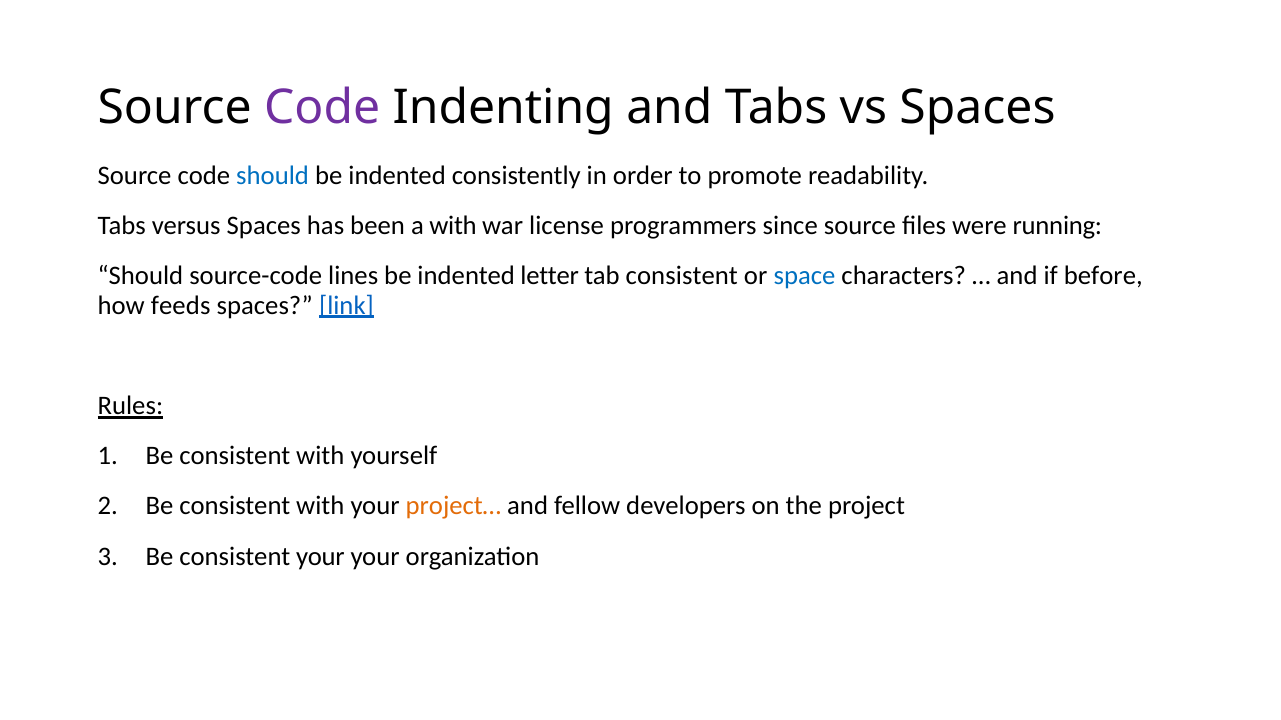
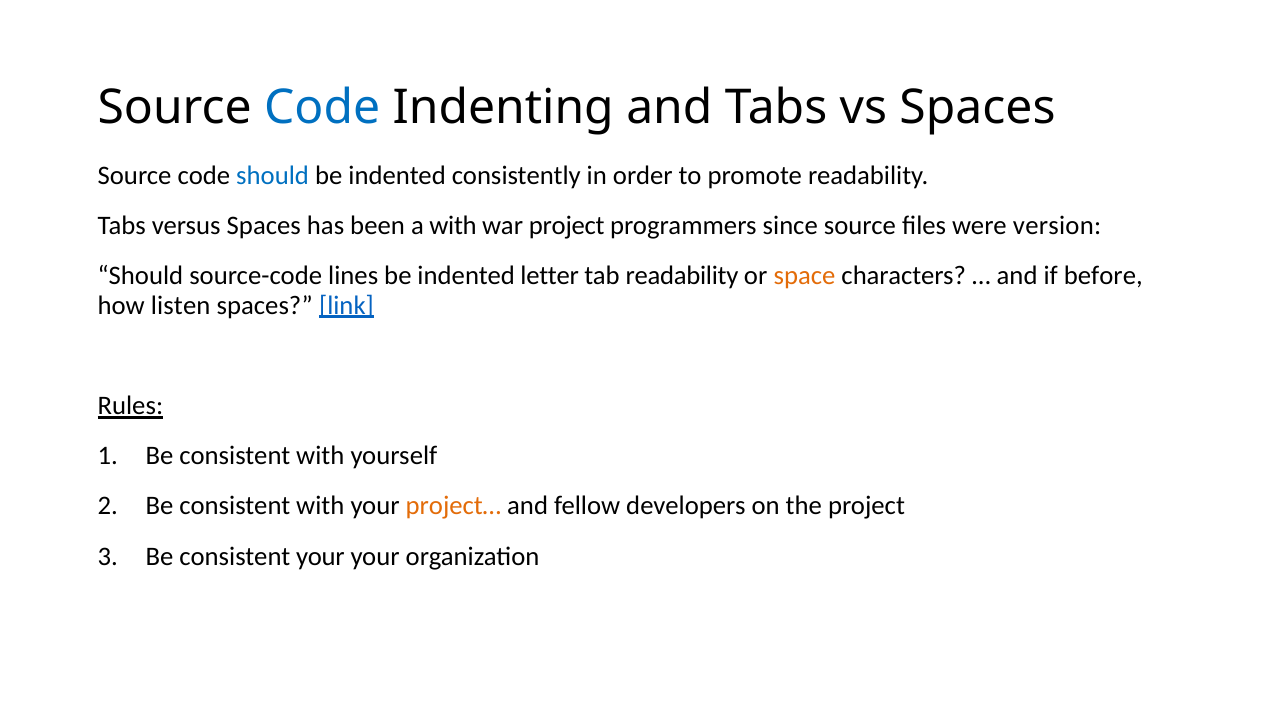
Code colour: purple -> blue (322, 108)
war license: license -> project (567, 226)
running: running -> version (1057, 226)
tab consistent: consistent -> readability (682, 276)
space colour: blue -> orange (804, 276)
feeds: feeds -> listen (181, 305)
